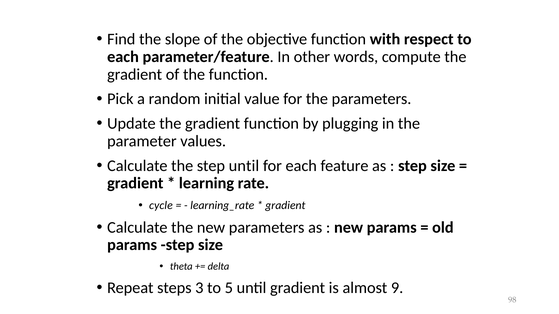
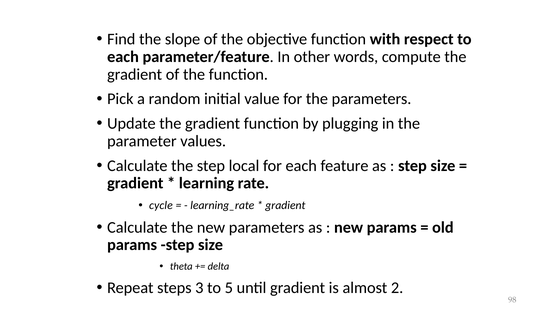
step until: until -> local (244, 166)
9: 9 -> 2 (397, 288)
